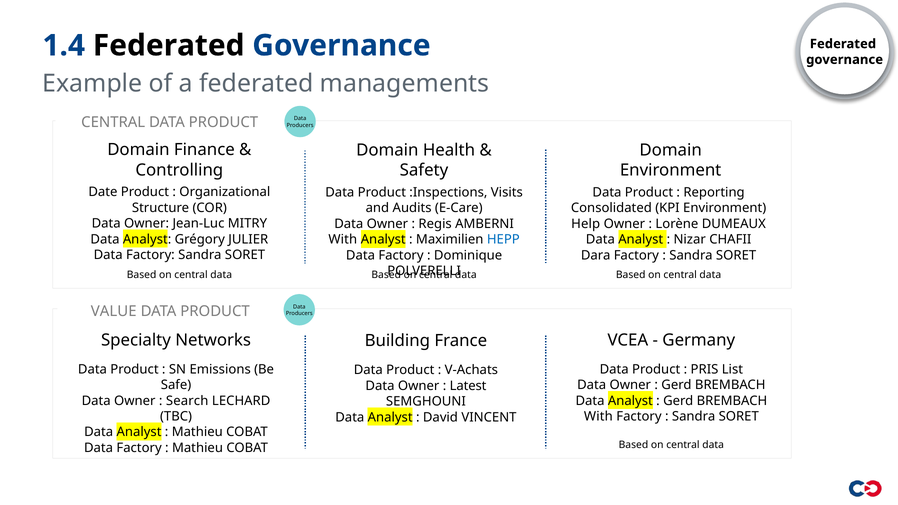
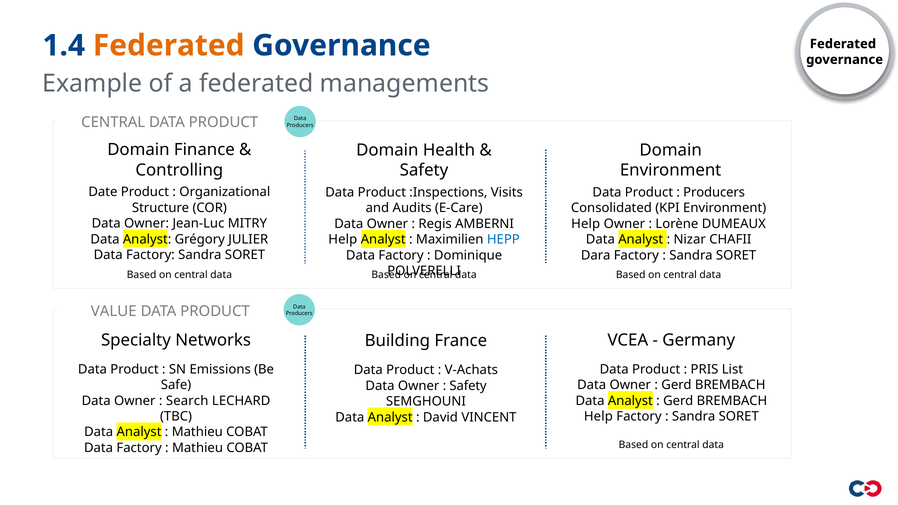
Federated colour: black -> orange (169, 46)
Reporting: Reporting -> Producers (714, 192)
With: With -> Help (343, 240)
Latest: Latest -> Safety (468, 386)
With: With -> Help (598, 417)
